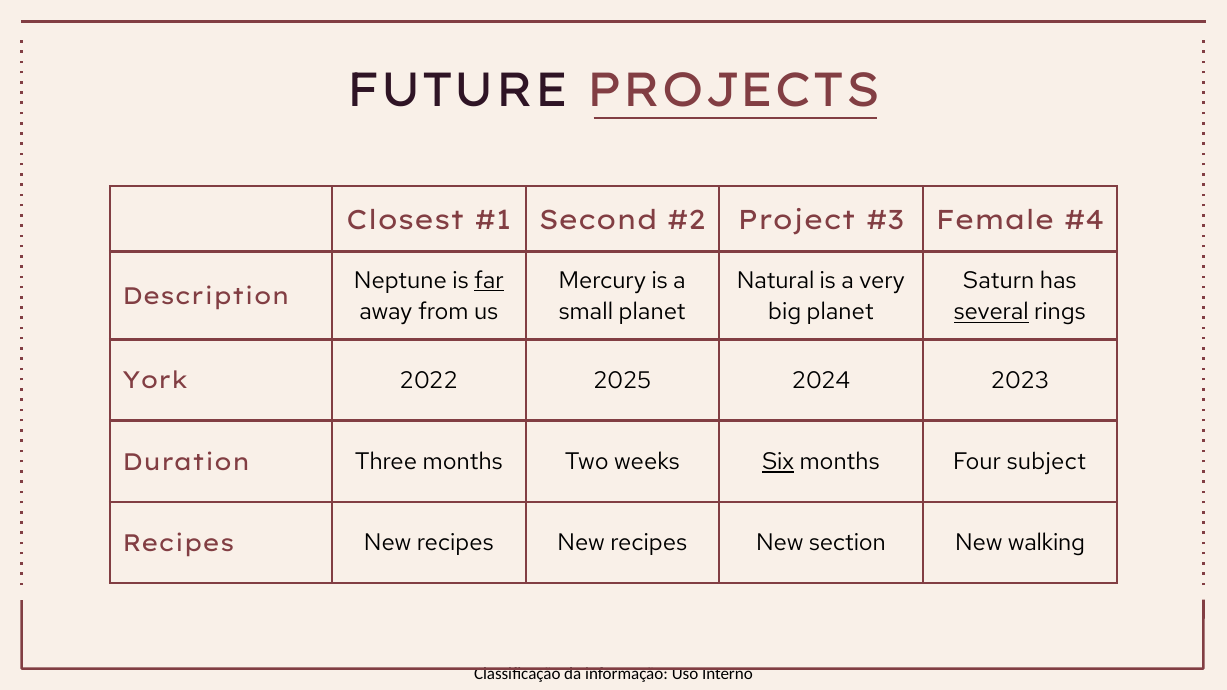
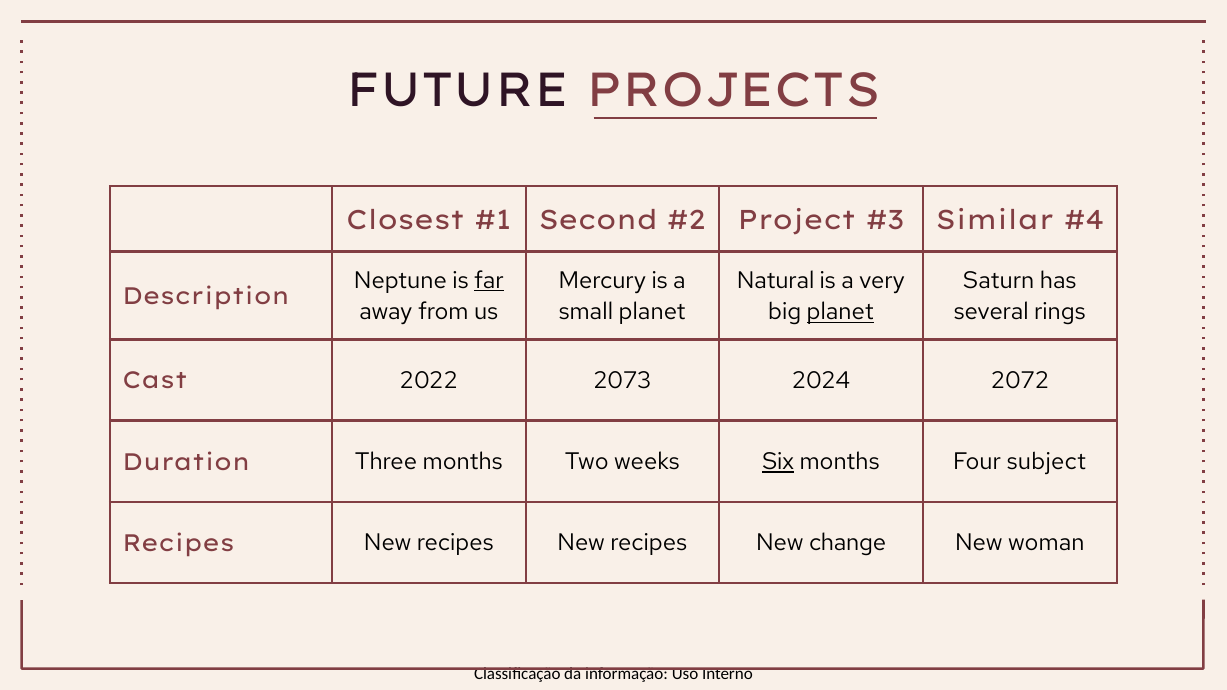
Female: Female -> Similar (995, 220)
planet underline: none -> present (840, 312)
several underline: present -> none (991, 312)
York: York -> Cast (155, 381)
2025: 2025 -> 2073 (622, 381)
2023: 2023 -> 2072 (1020, 381)
section: section -> change (848, 543)
walking: walking -> woman (1046, 543)
